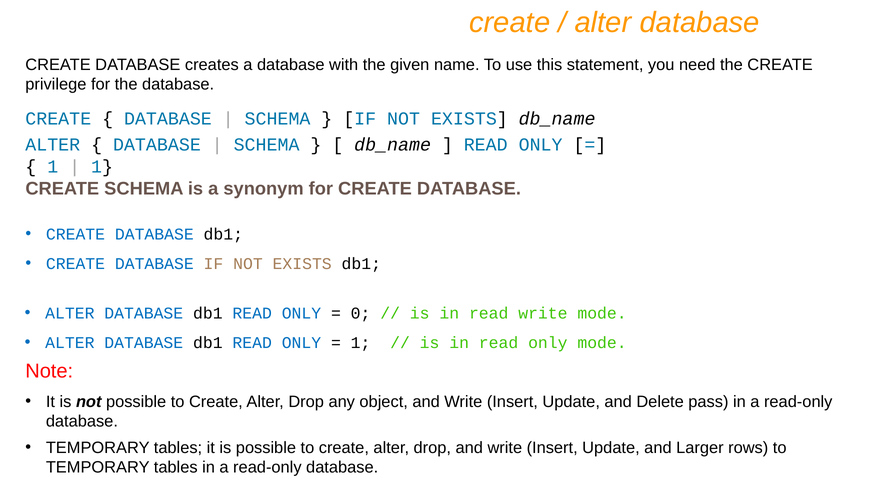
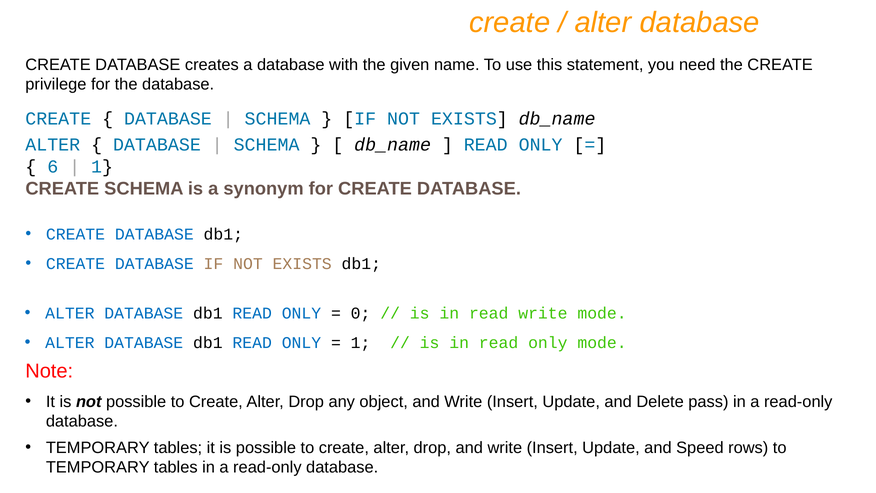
1: 1 -> 6 (53, 167)
Larger: Larger -> Speed (700, 447)
